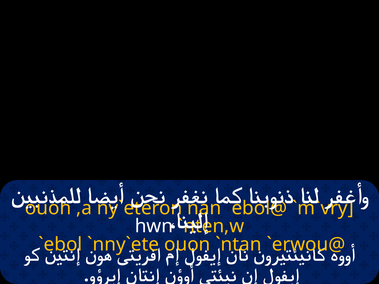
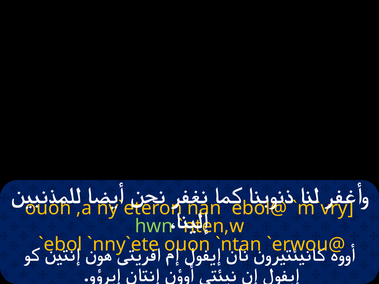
hwn colour: white -> light green (154, 226)
